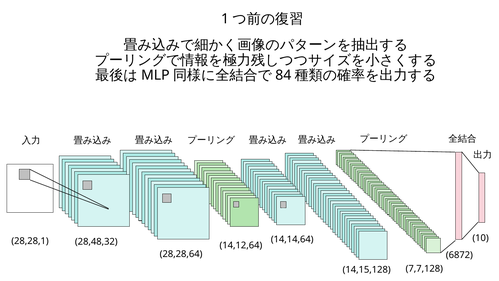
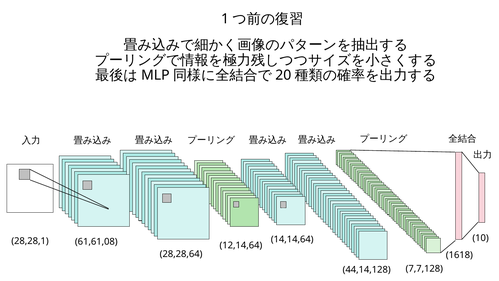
84: 84 -> 20 (283, 75)
28,48,32: 28,48,32 -> 61,61,08 (96, 242)
14,12,64: 14,12,64 -> 12,14,64 (241, 245)
6872: 6872 -> 1618 (459, 255)
14,15,128: 14,15,128 -> 44,14,128 (367, 269)
